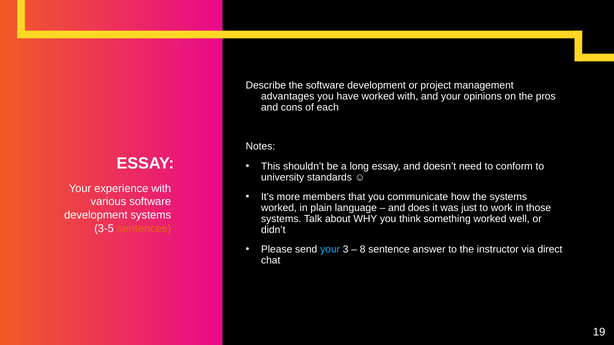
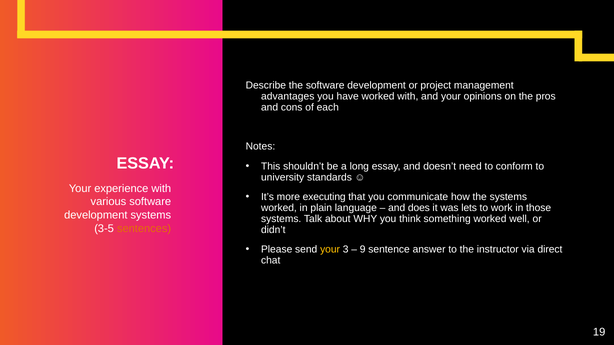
members: members -> executing (324, 197)
just: just -> lets (469, 208)
your colour: light blue -> yellow (330, 250)
8: 8 -> 9 (363, 250)
